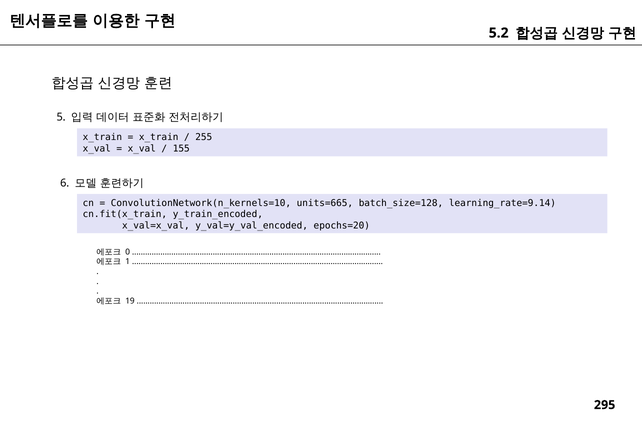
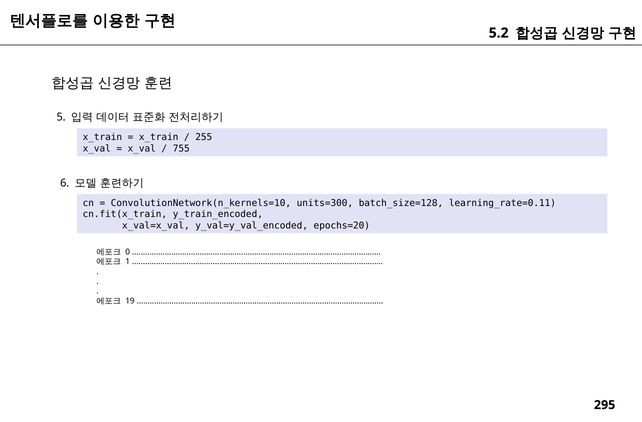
155: 155 -> 755 (181, 149)
units=665: units=665 -> units=300 (325, 203)
learning_rate=9.14: learning_rate=9.14 -> learning_rate=0.11 (502, 203)
